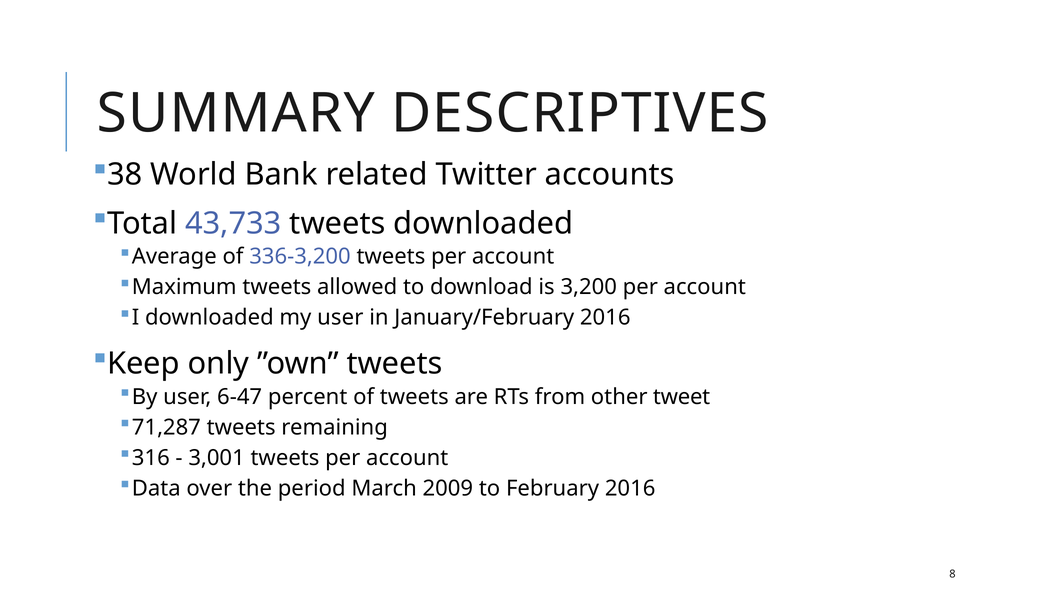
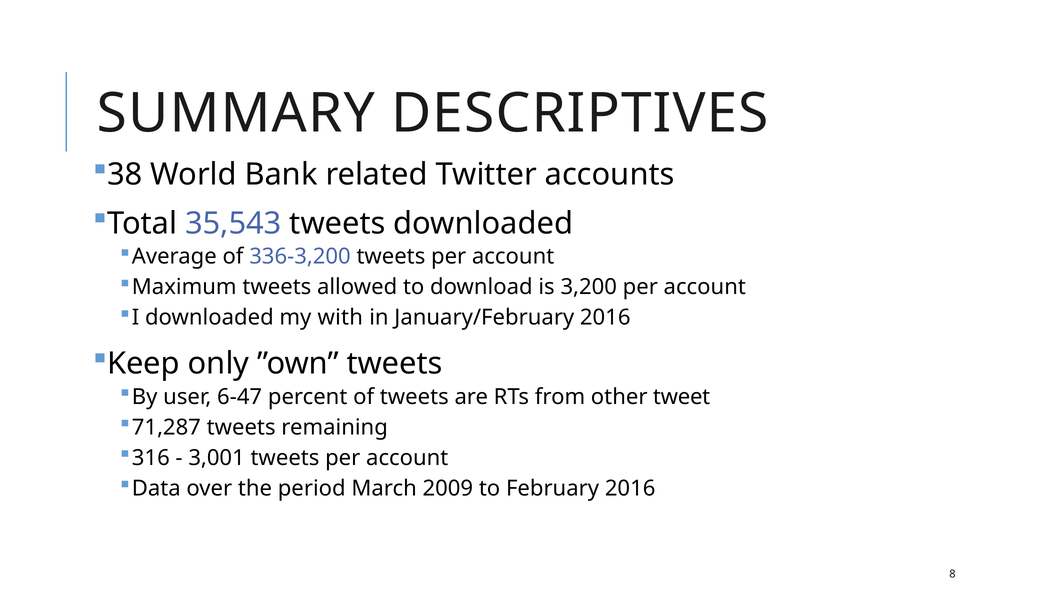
43,733: 43,733 -> 35,543 (233, 223)
my user: user -> with (340, 317)
